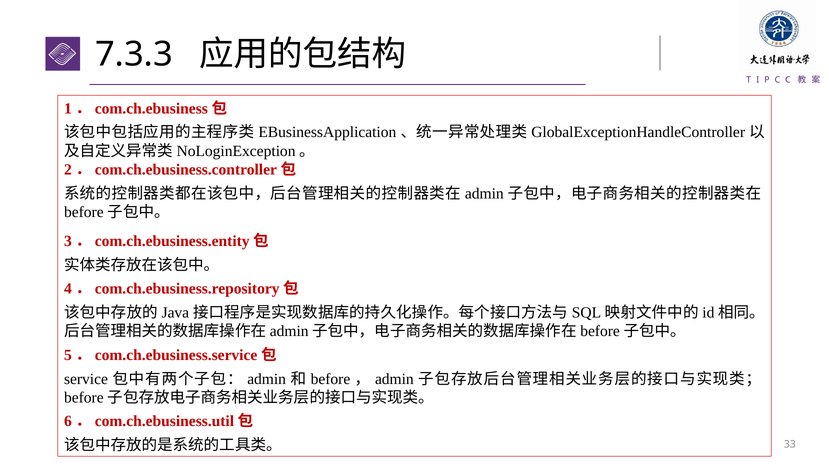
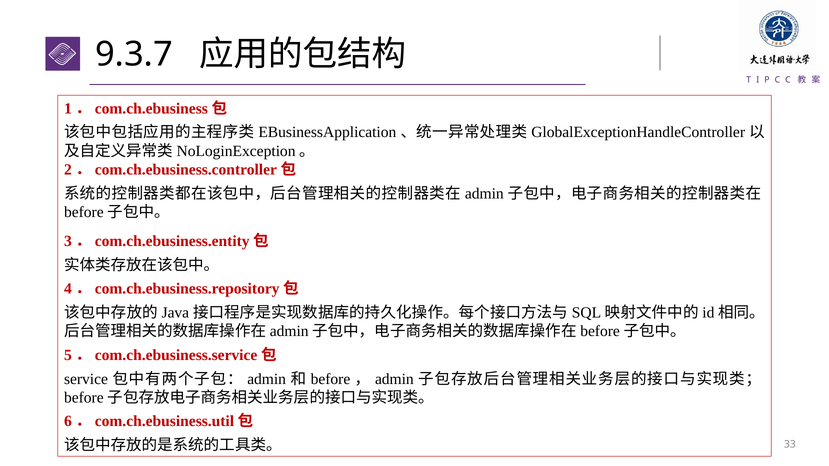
7.3.3: 7.3.3 -> 9.3.7 (134, 54)
